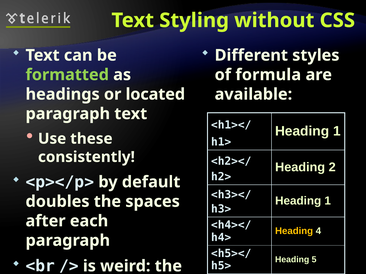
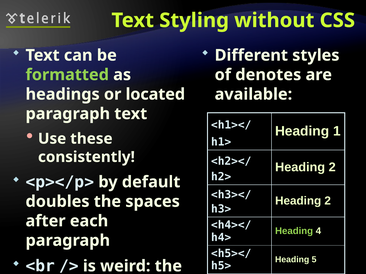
formula: formula -> denotes (268, 75)
1: 1 -> 2 (328, 201)
Heading colour: yellow -> light green (294, 231)
